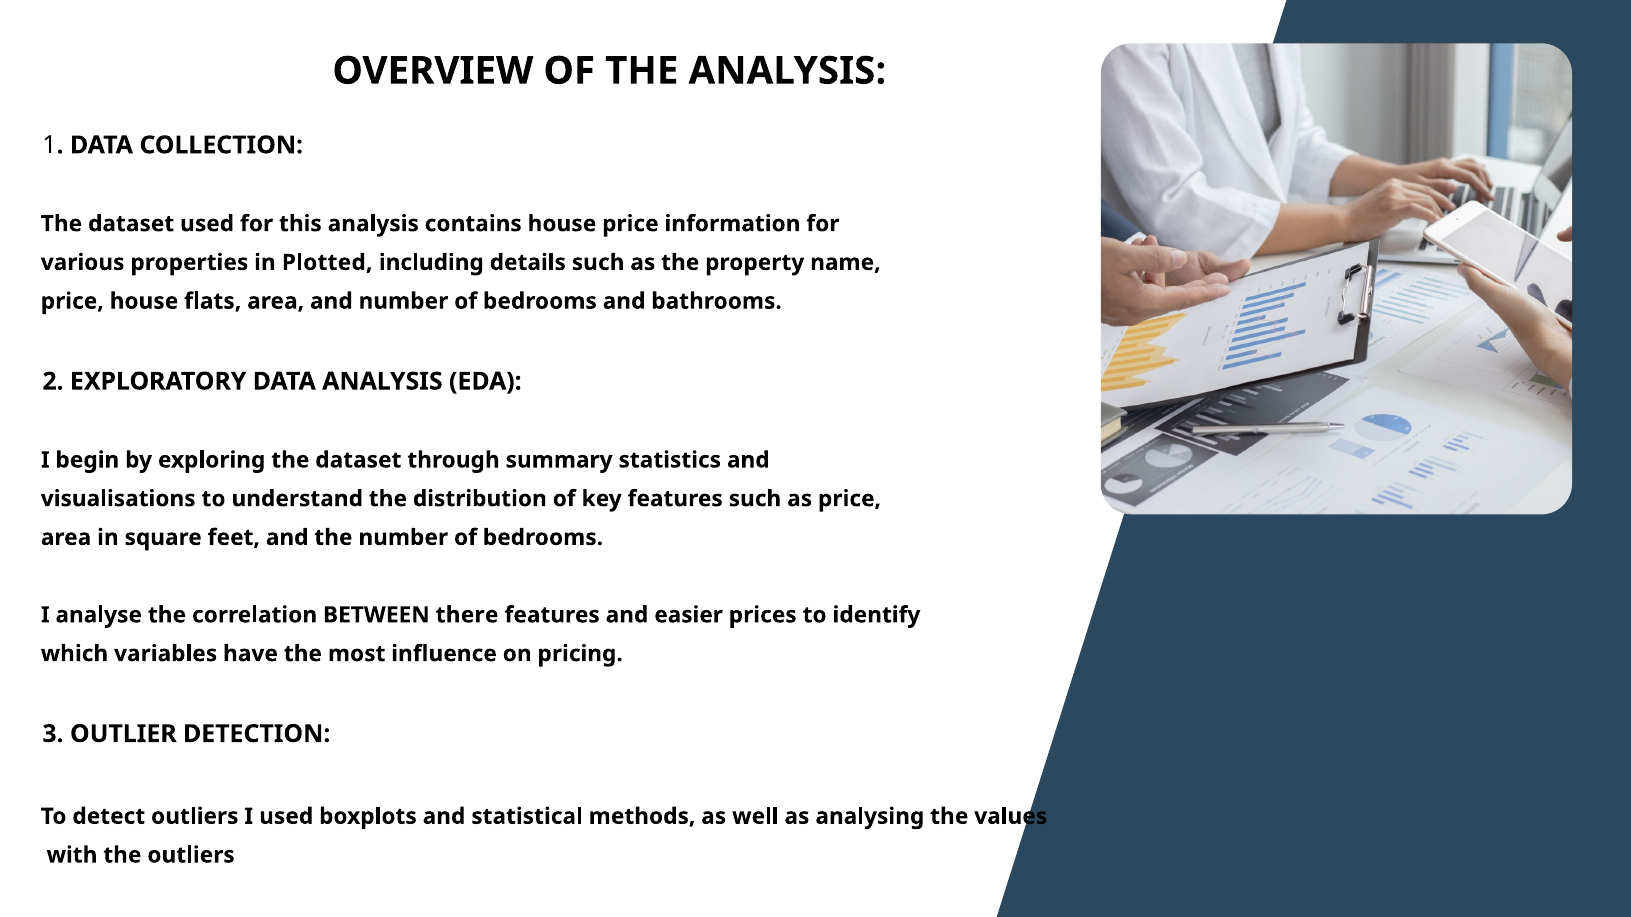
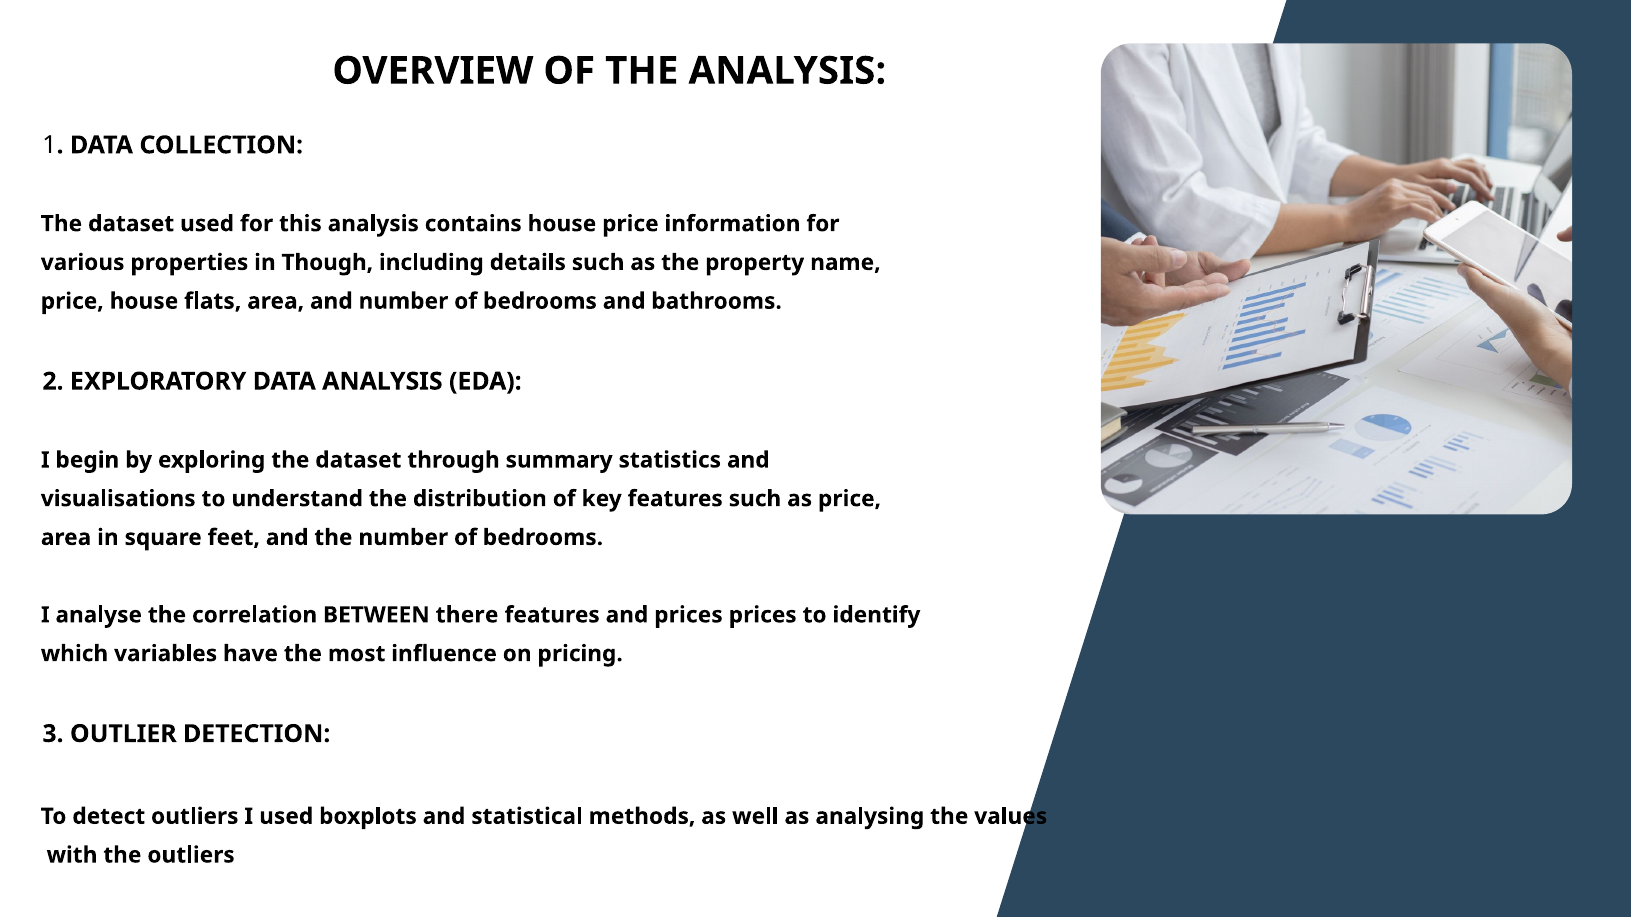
Plotted: Plotted -> Though (327, 263)
and easier: easier -> prices (688, 615)
